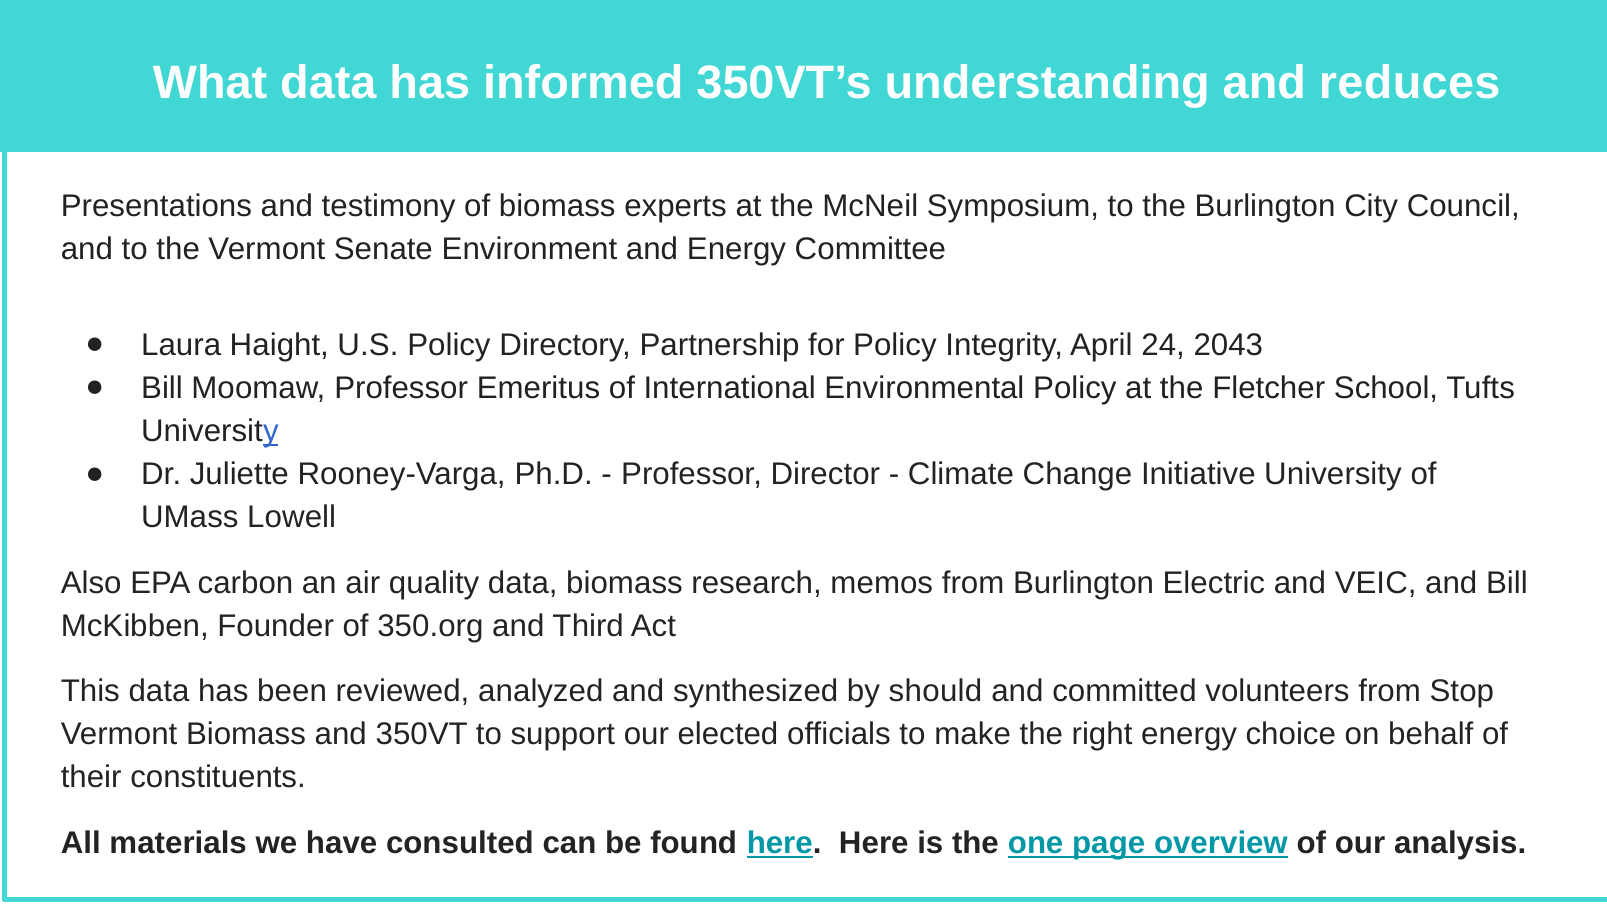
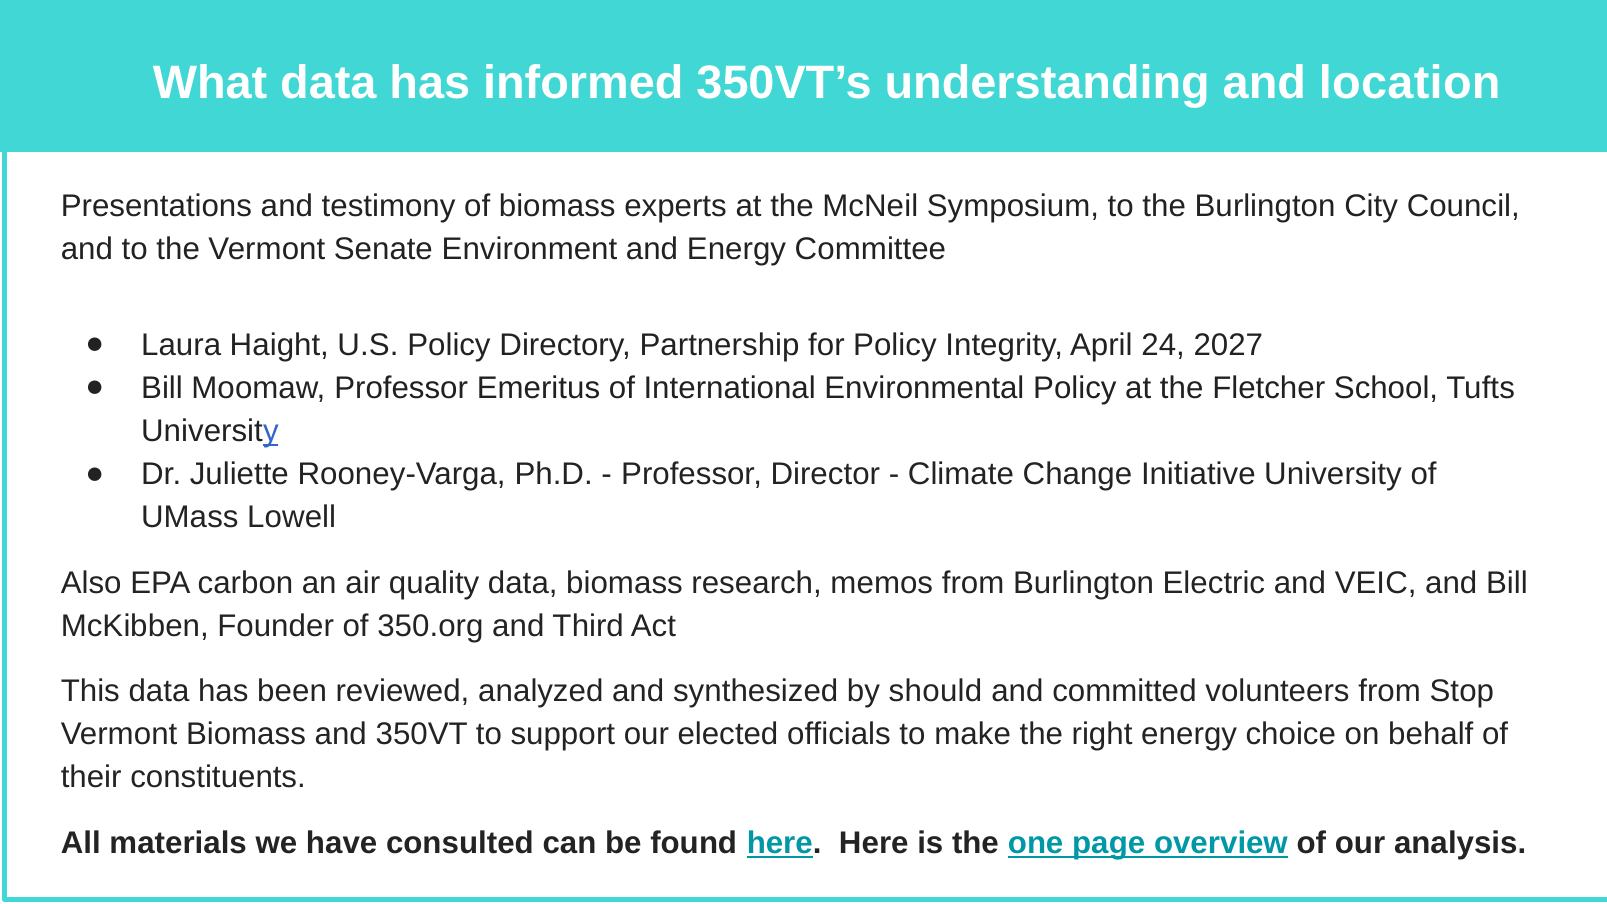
reduces: reduces -> location (1410, 83)
2043: 2043 -> 2027 (1228, 345)
